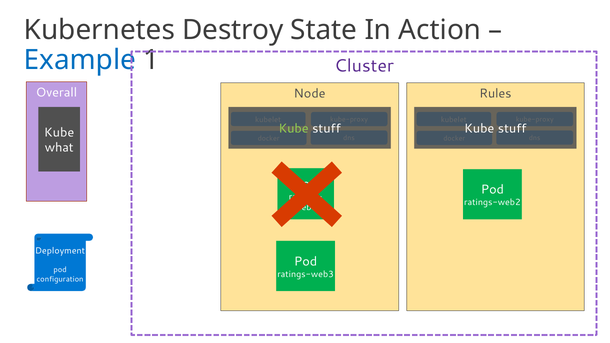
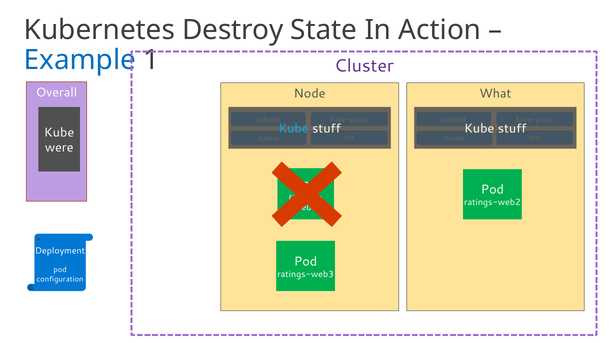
Rules: Rules -> What (495, 94)
Kube colour: light green -> light blue (294, 129)
what: what -> were (59, 148)
